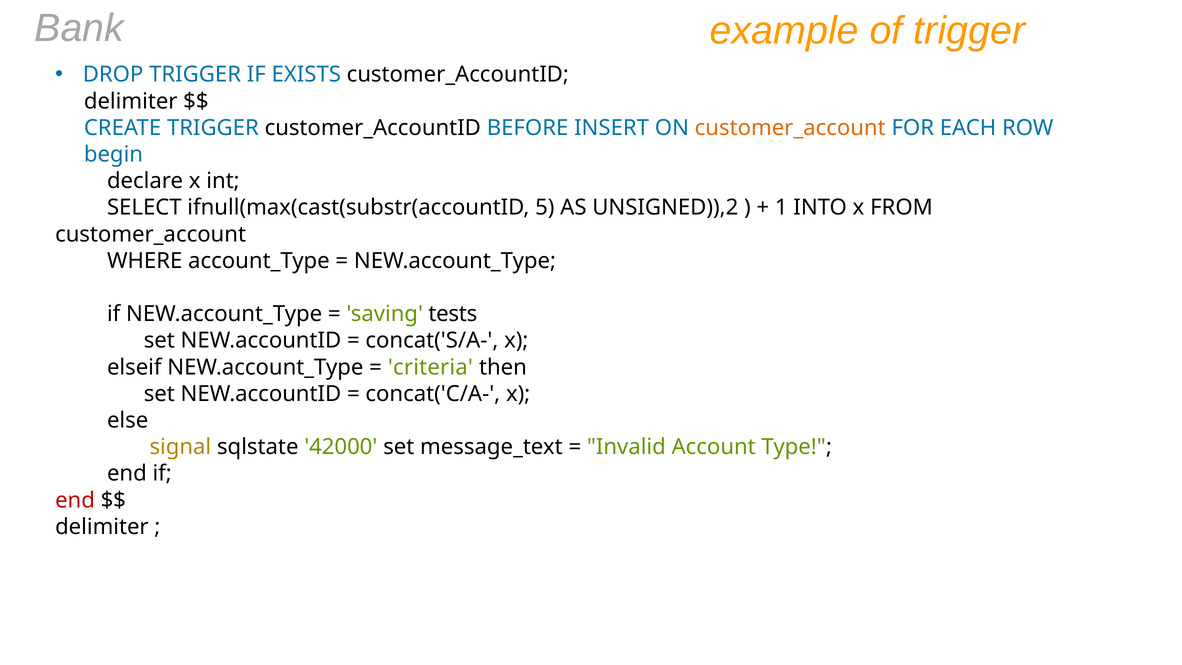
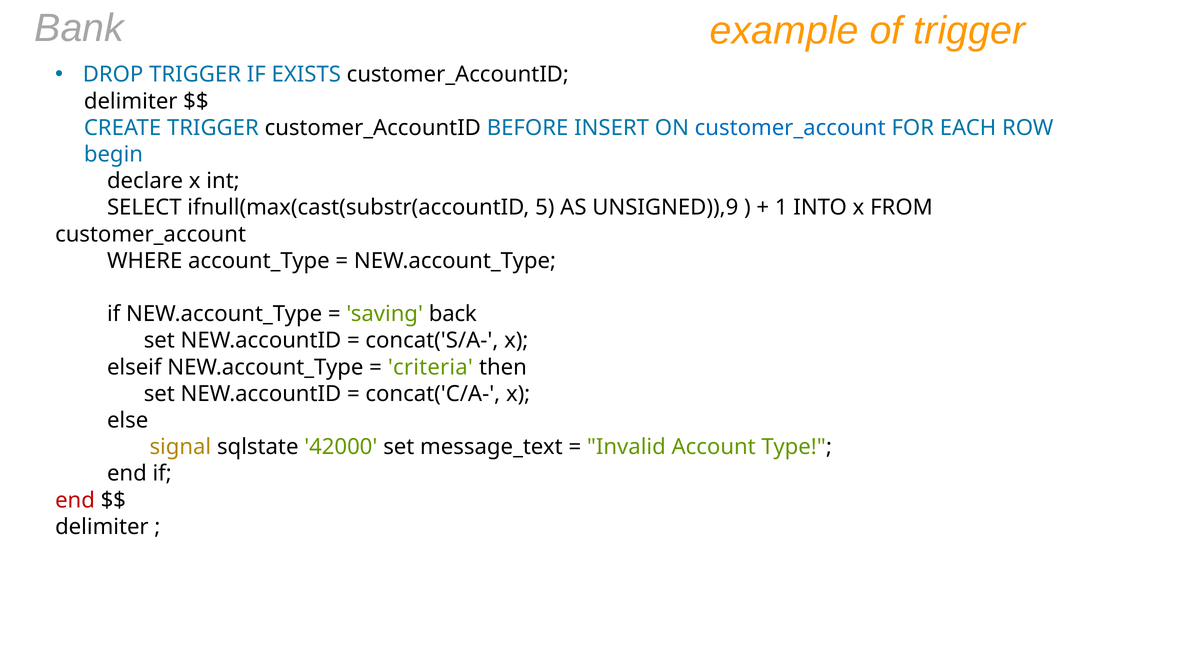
customer_account colour: orange -> blue (790, 128)
UNSIGNED)),2: UNSIGNED)),2 -> UNSIGNED)),9 (665, 208)
tests: tests -> back (453, 314)
